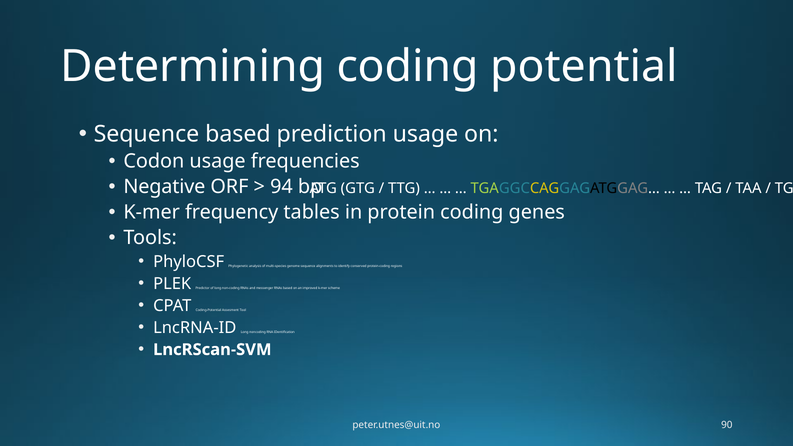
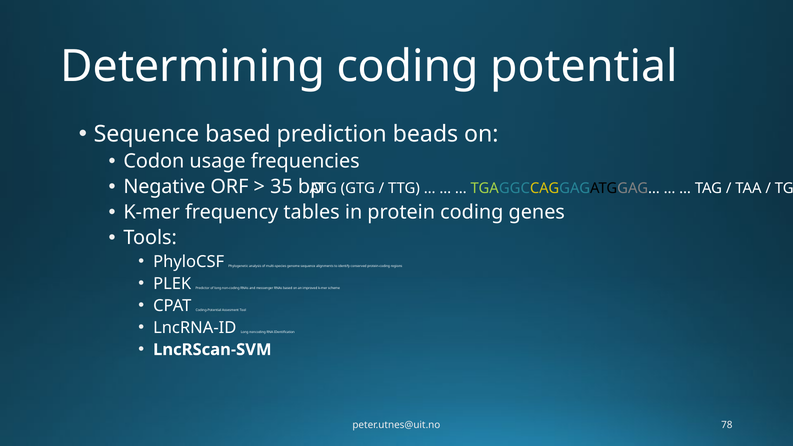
prediction usage: usage -> beads (425, 134)
94: 94 -> 35 (281, 187)
90: 90 -> 78 (727, 425)
